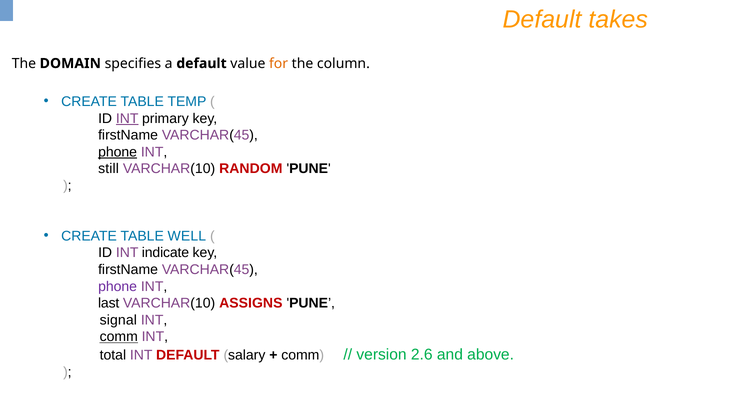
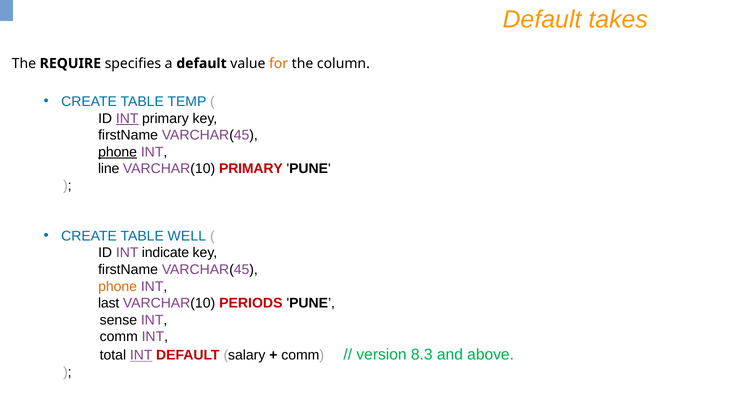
DOMAIN: DOMAIN -> REQUIRE (70, 63)
still: still -> line (109, 169)
VARCHAR(10 RANDOM: RANDOM -> PRIMARY (251, 169)
phone colour: purple -> orange (118, 287)
ASSIGNS: ASSIGNS -> PERIODS (251, 303)
signal: signal -> sense (118, 320)
comm underline: present -> none (119, 337)
INT underline: none -> present (141, 355)
2.6: 2.6 -> 8.3 (422, 355)
